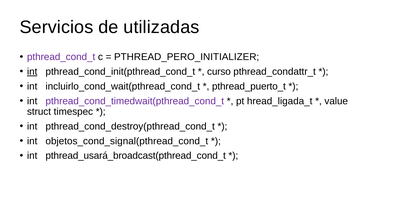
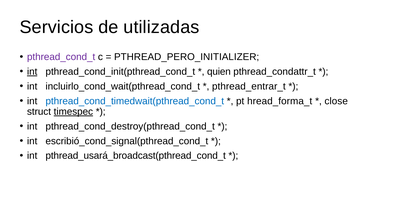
curso: curso -> quien (219, 72)
pthread_puerto_t: pthread_puerto_t -> pthread_entrar_t (249, 86)
pthread_cond_timedwait(pthread_cond_t colour: purple -> blue (135, 101)
hread_ligada_t: hread_ligada_t -> hread_forma_t (280, 101)
value: value -> close (336, 101)
timespec underline: none -> present (73, 112)
objetos_cond_signal(pthread_cond_t: objetos_cond_signal(pthread_cond_t -> escribió_cond_signal(pthread_cond_t (127, 141)
